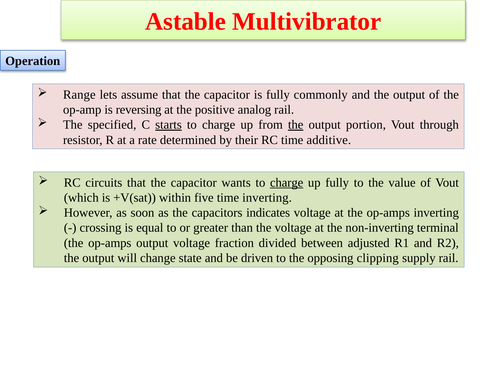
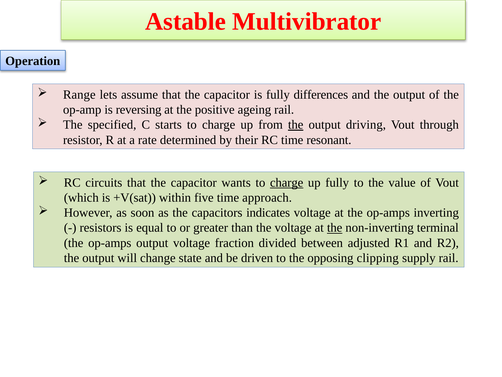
commonly: commonly -> differences (321, 95)
analog: analog -> ageing (254, 110)
starts underline: present -> none (168, 125)
portion: portion -> driving (366, 125)
additive: additive -> resonant (329, 140)
time inverting: inverting -> approach (267, 197)
crossing: crossing -> resistors (101, 228)
the underline: none -> present (335, 228)
